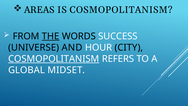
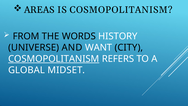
THE underline: present -> none (51, 36)
SUCCESS: SUCCESS -> HISTORY (118, 36)
HOUR: HOUR -> WANT (99, 47)
